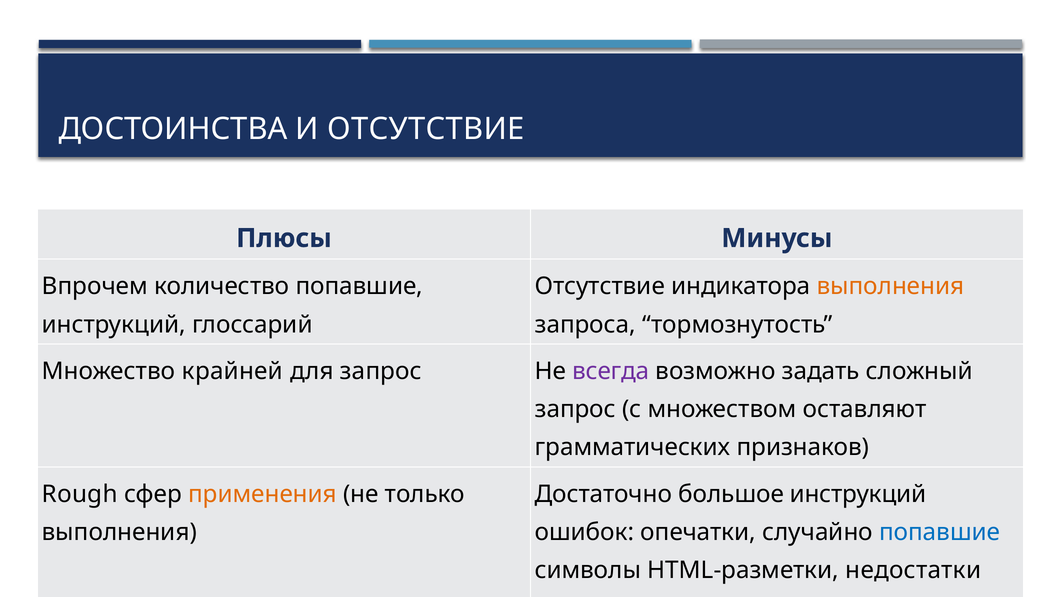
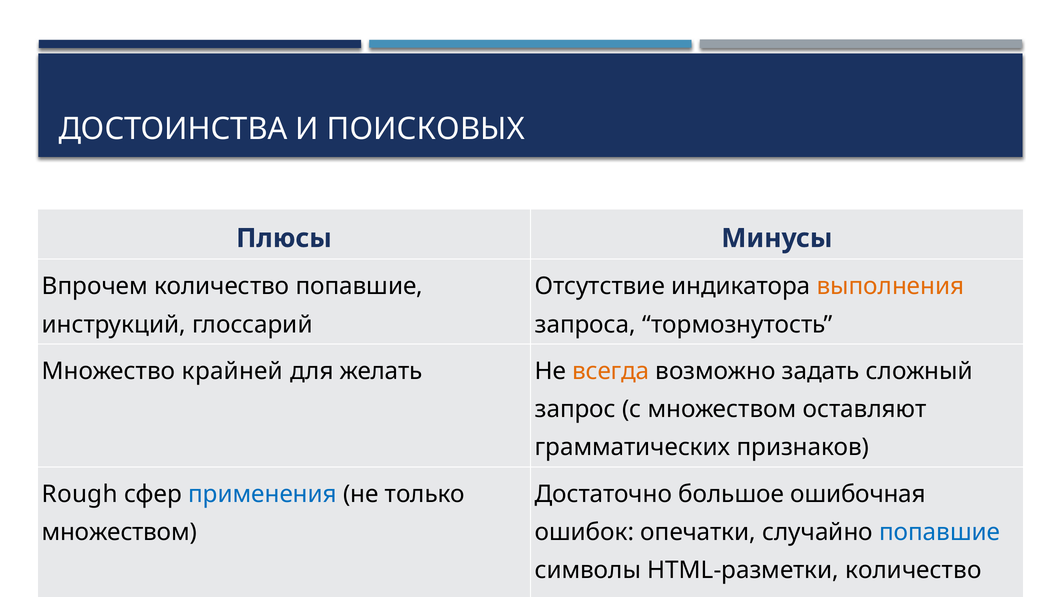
И ОТСУТСТВИЕ: ОТСУТСТВИЕ -> ПОИСКОВЫХ (426, 129)
для запрос: запрос -> желать (381, 371)
всегда colour: purple -> orange (611, 371)
применения colour: orange -> blue (262, 494)
большое инструкций: инструкций -> ошибочная (858, 494)
выполнения: выполнения -> множеством (119, 532)
HTML-разметки недостатки: недостатки -> количество (913, 570)
